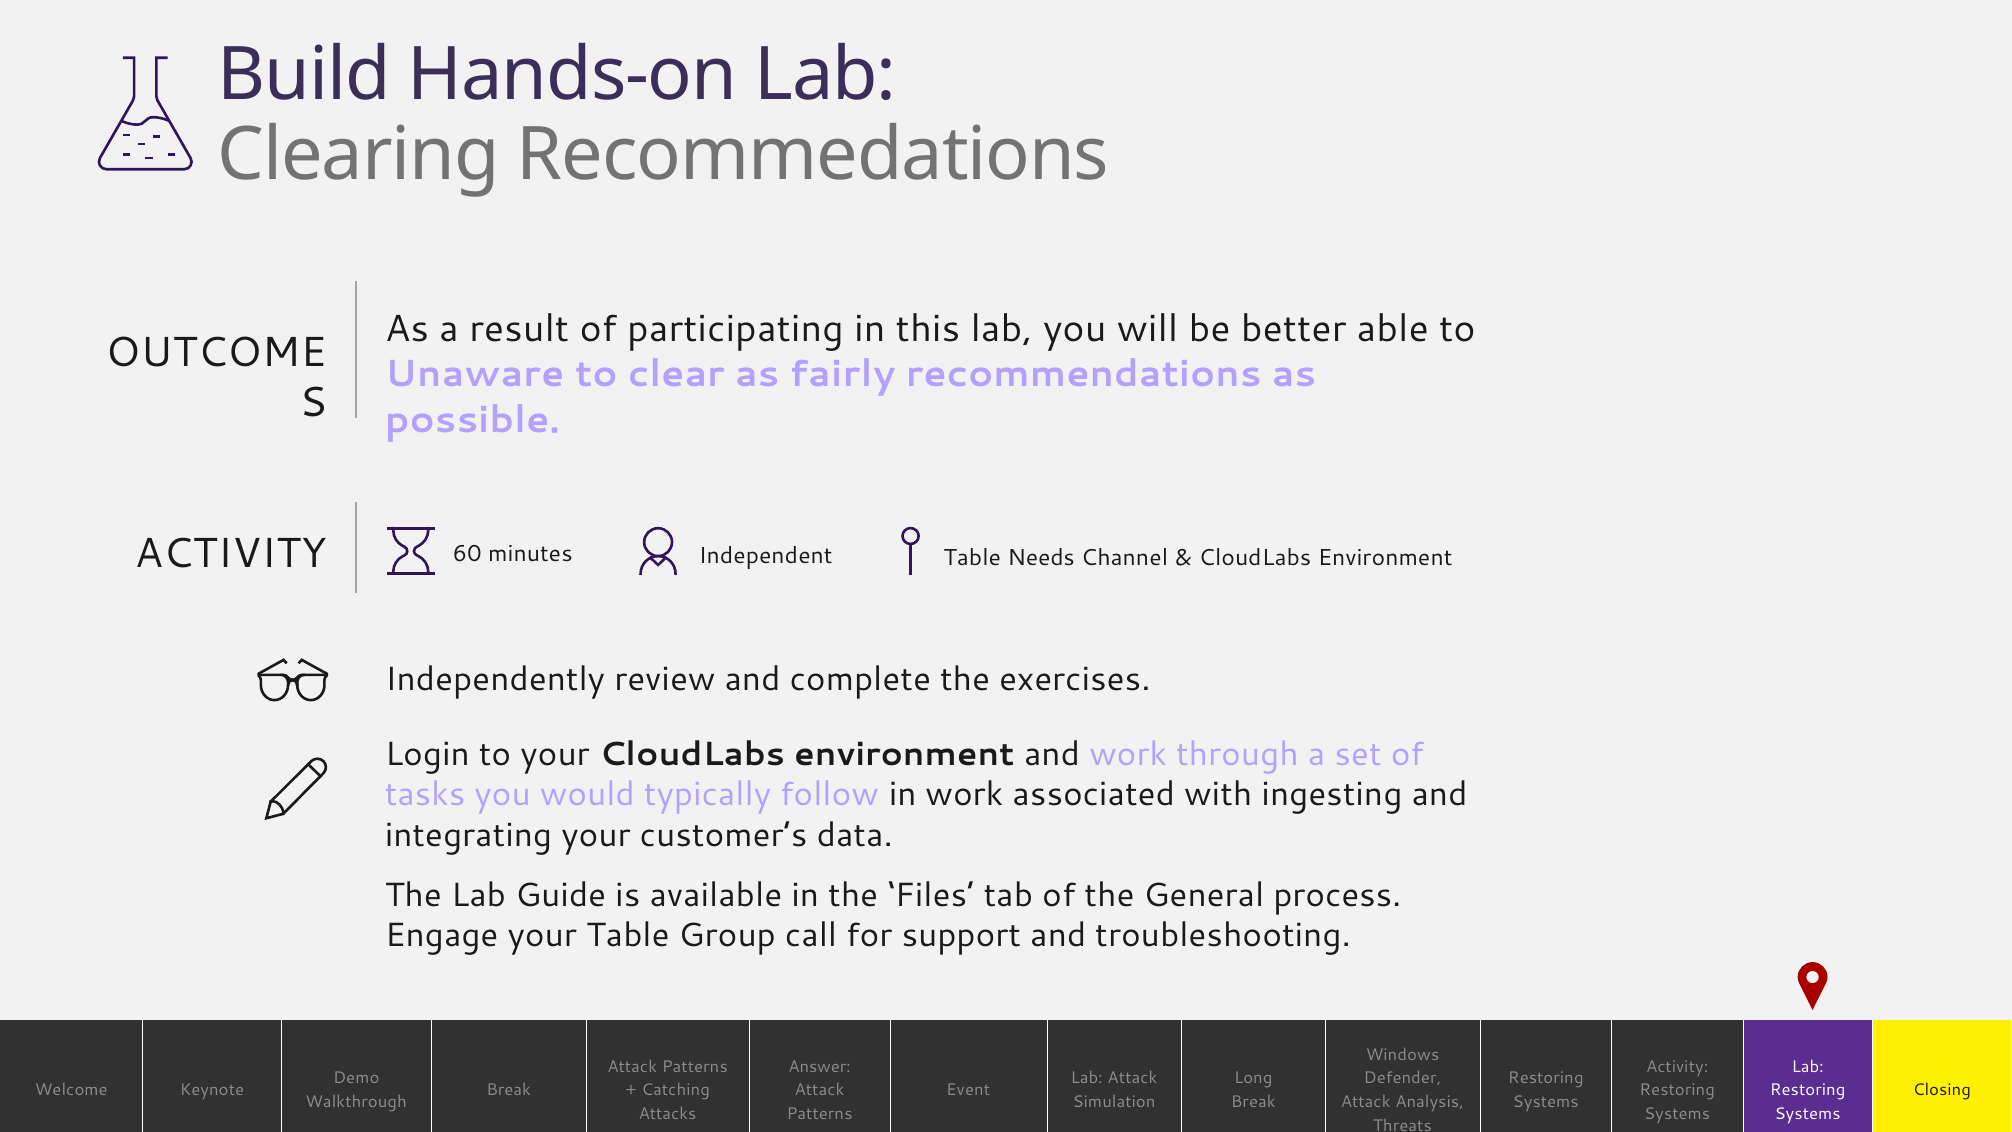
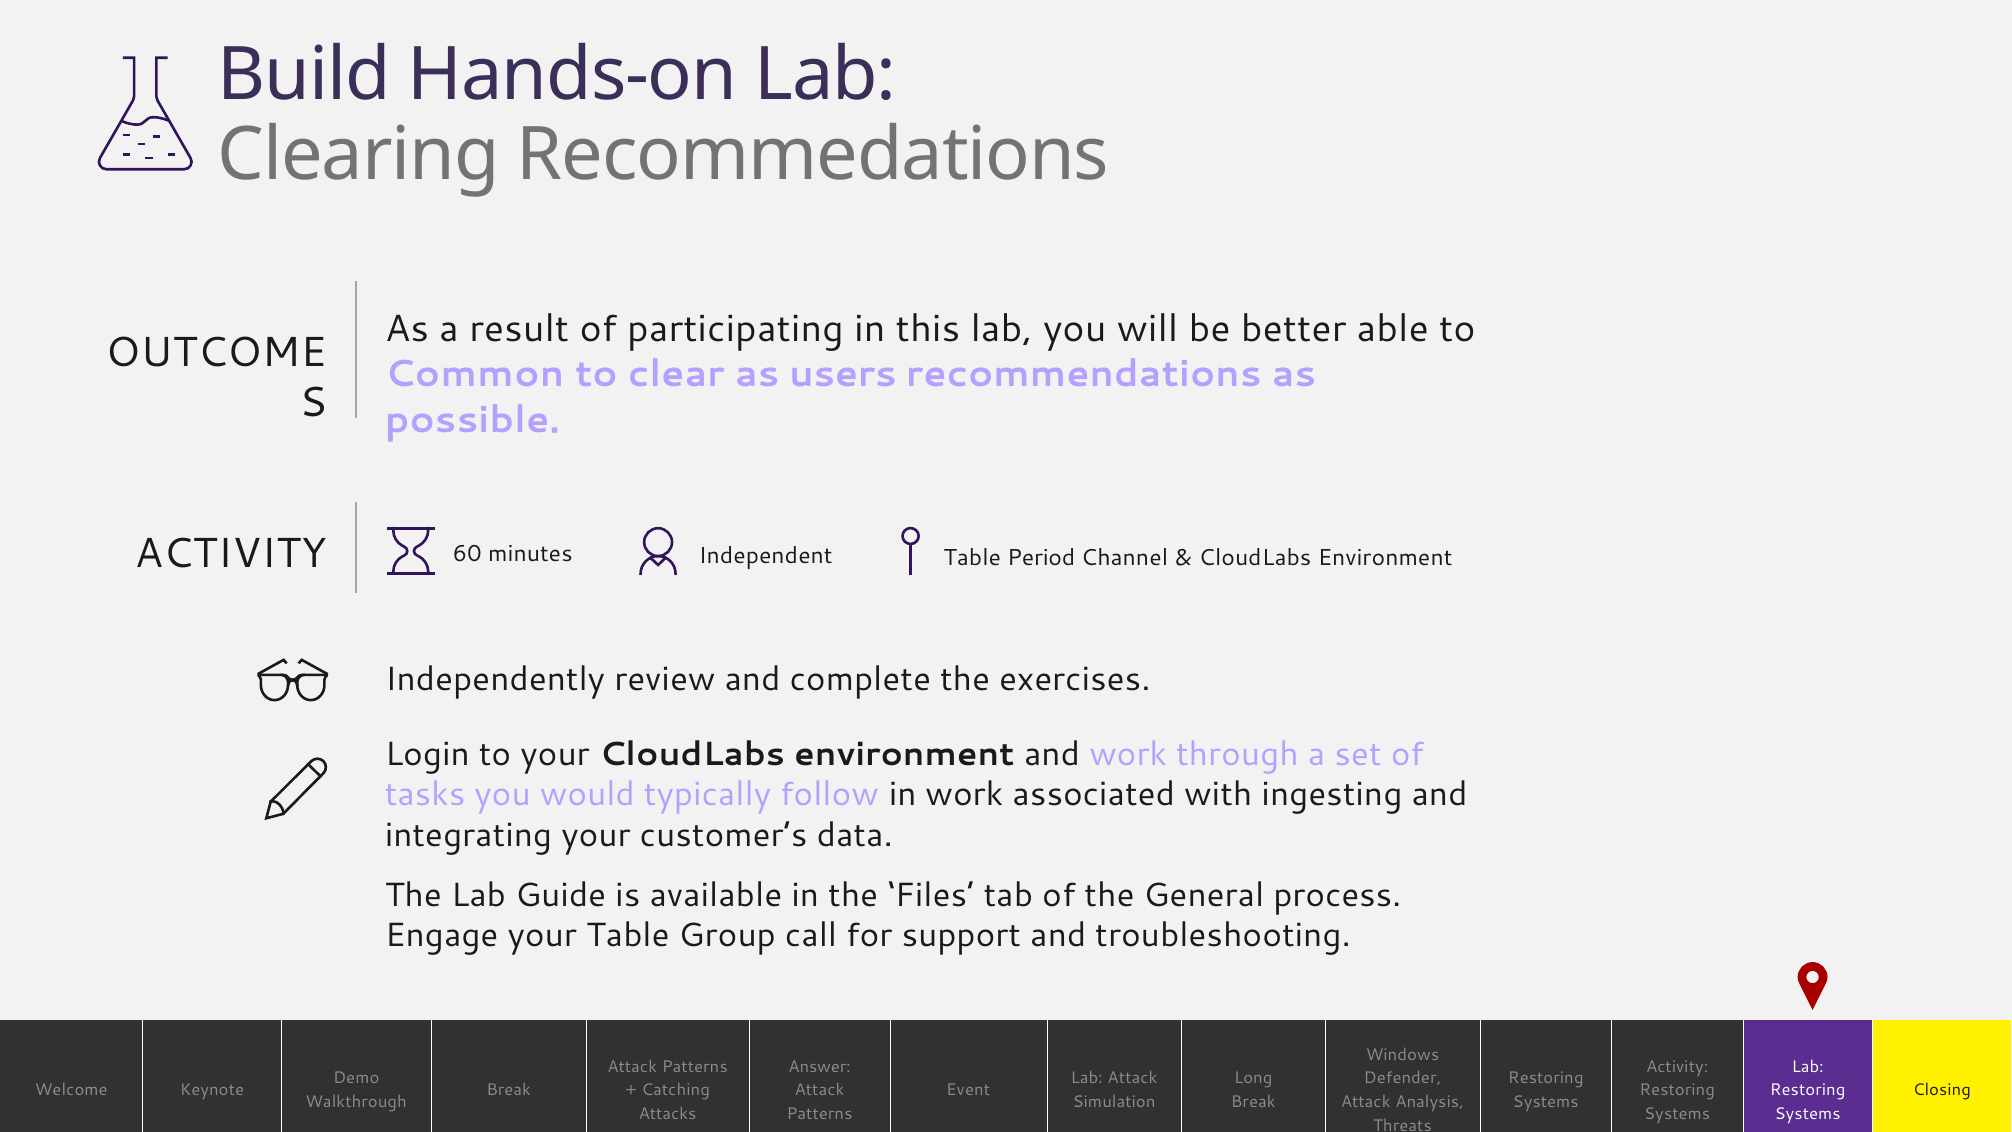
Unaware: Unaware -> Common (475, 374)
fairly: fairly -> users (843, 374)
Needs: Needs -> Period (1041, 557)
